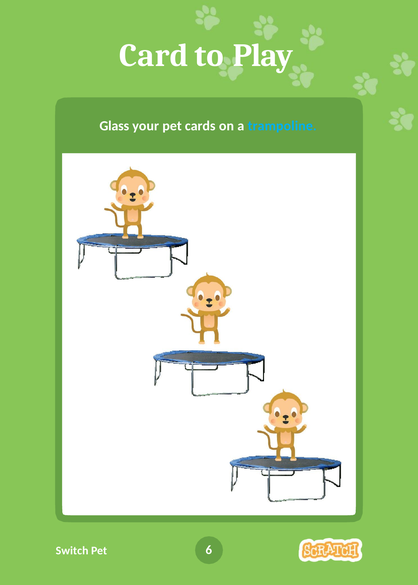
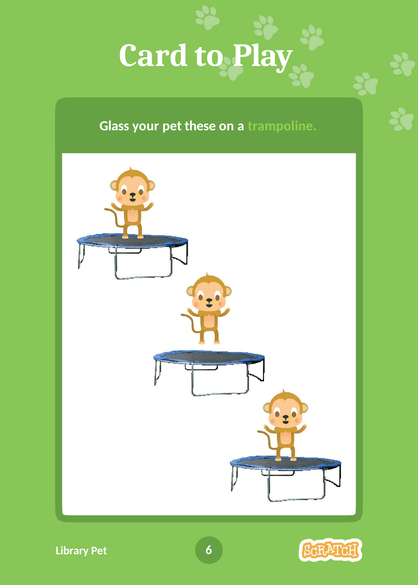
cards: cards -> these (200, 126)
trampoline colour: light blue -> light green (282, 126)
Switch: Switch -> Library (72, 551)
